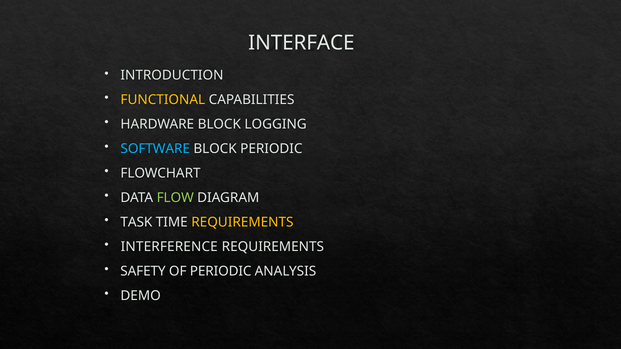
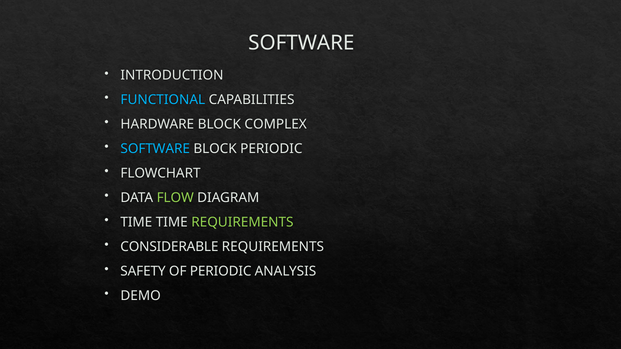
INTERFACE: INTERFACE -> SOFTWARE (301, 43)
FUNCTIONAL colour: yellow -> light blue (163, 100)
LOGGING: LOGGING -> COMPLEX (276, 124)
TASK: TASK -> TIME (136, 222)
REQUIREMENTS colour: yellow -> light green (242, 222)
INTERFERENCE: INTERFERENCE -> CONSIDERABLE (169, 247)
